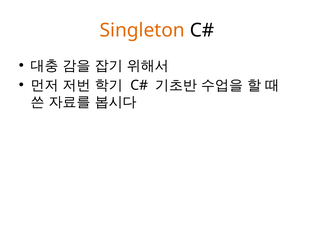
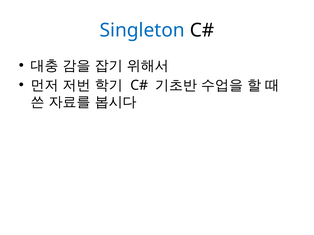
Singleton colour: orange -> blue (142, 30)
